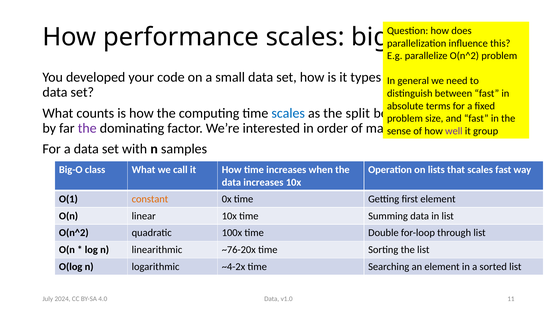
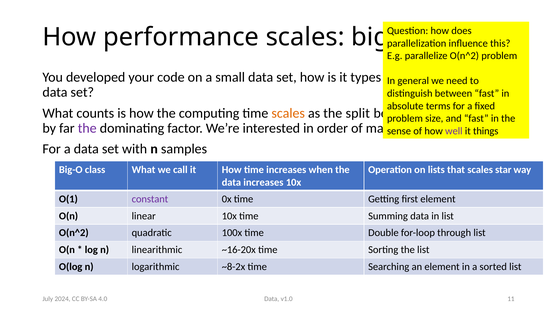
scales colour: blue -> orange (288, 113)
group: group -> things (486, 131)
scales fast: fast -> star (503, 170)
constant colour: orange -> purple (150, 199)
~76-20x: ~76-20x -> ~16-20x (239, 250)
~4-2x: ~4-2x -> ~8-2x (233, 267)
